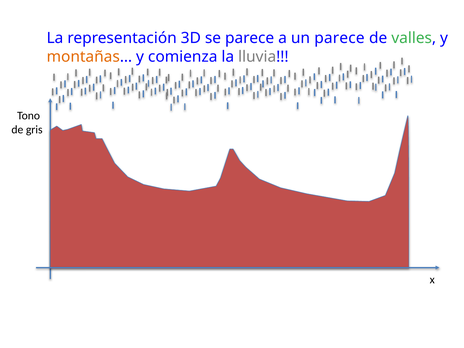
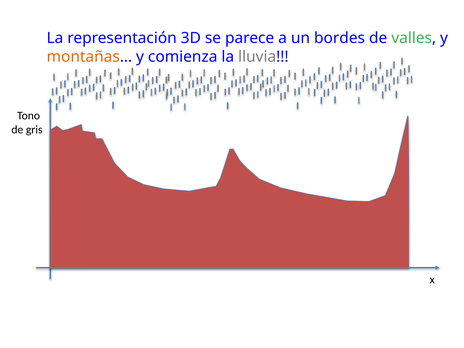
un parece: parece -> bordes (340, 38)
